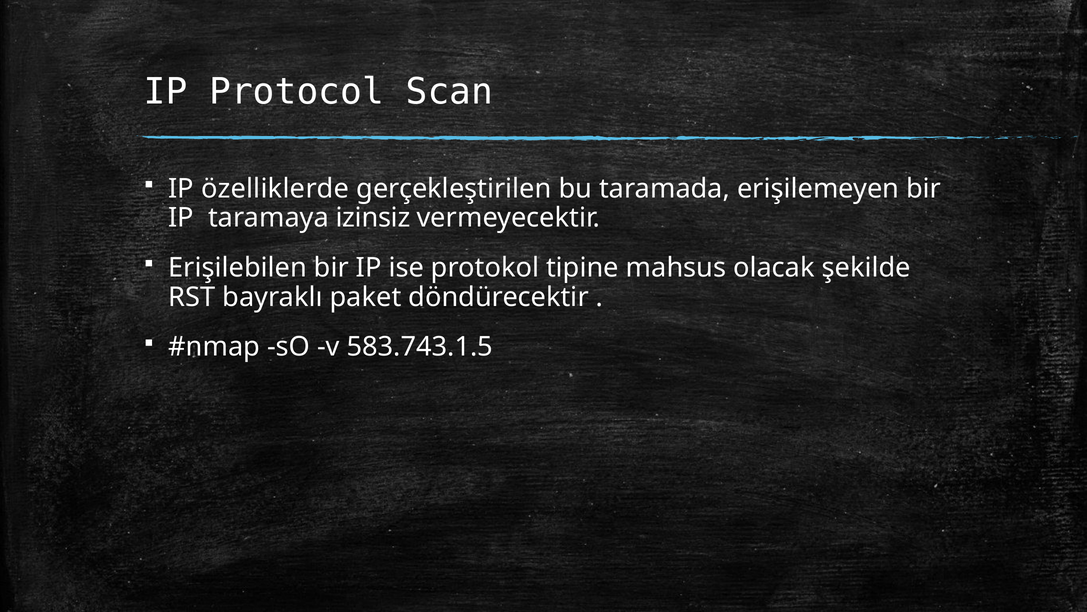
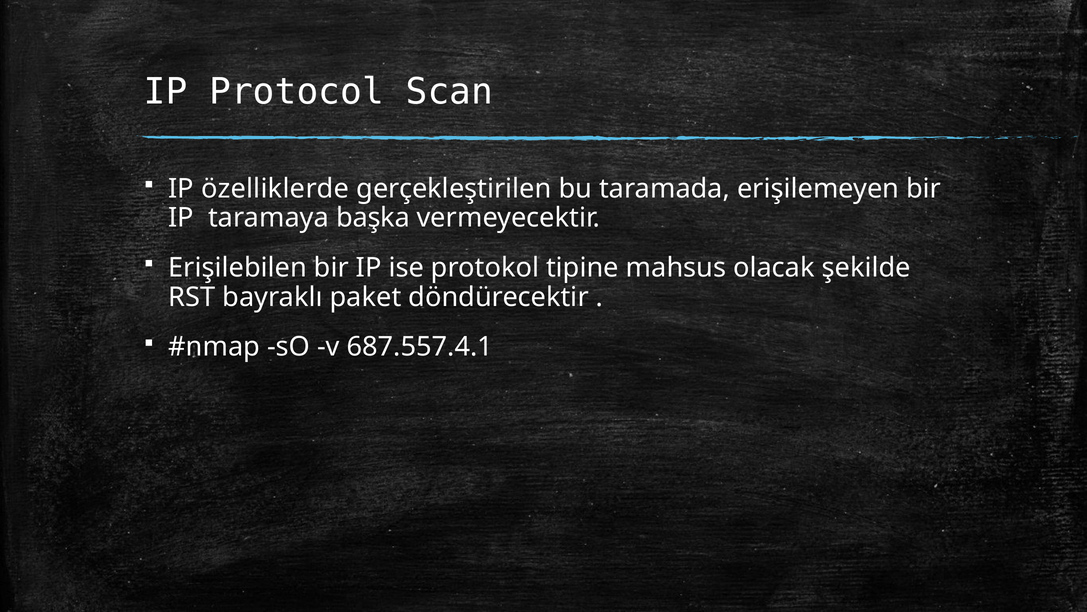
izinsiz: izinsiz -> başka (373, 218)
583.743.1.5: 583.743.1.5 -> 687.557.4.1 (420, 347)
